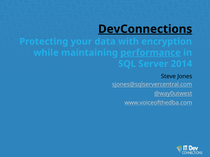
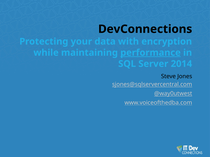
DevConnections underline: present -> none (145, 29)
